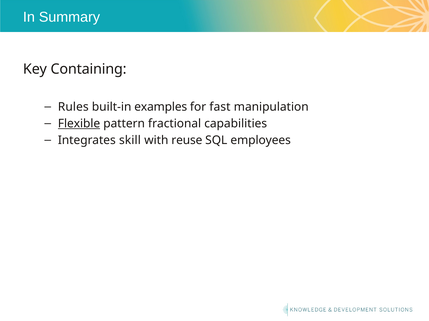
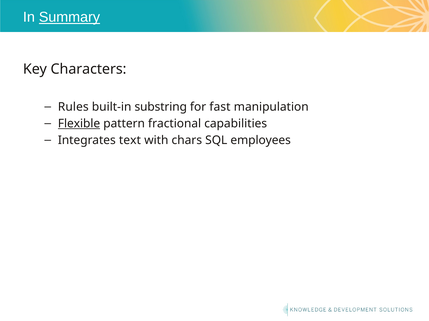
Summary underline: none -> present (69, 17)
Containing: Containing -> Characters (89, 69)
examples: examples -> substring (161, 107)
skill: skill -> text (130, 141)
reuse: reuse -> chars (187, 141)
